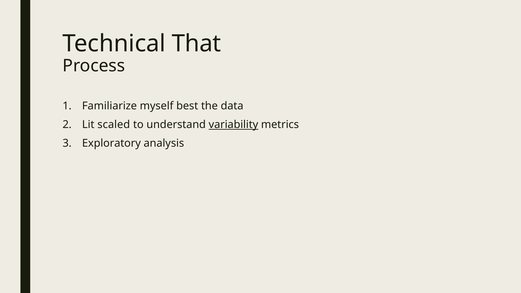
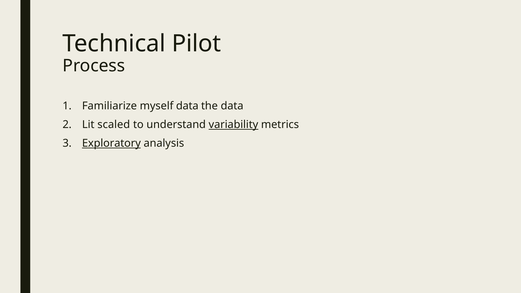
That: That -> Pilot (196, 44)
myself best: best -> data (187, 106)
Exploratory underline: none -> present (111, 143)
